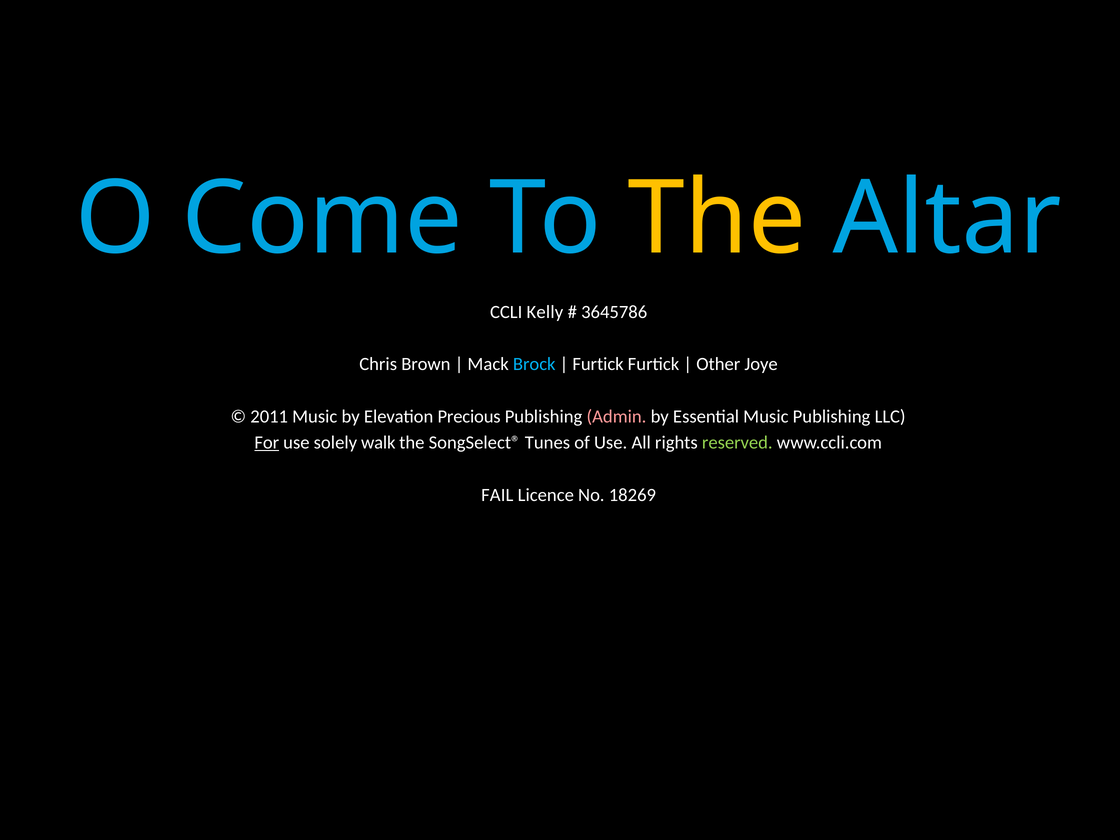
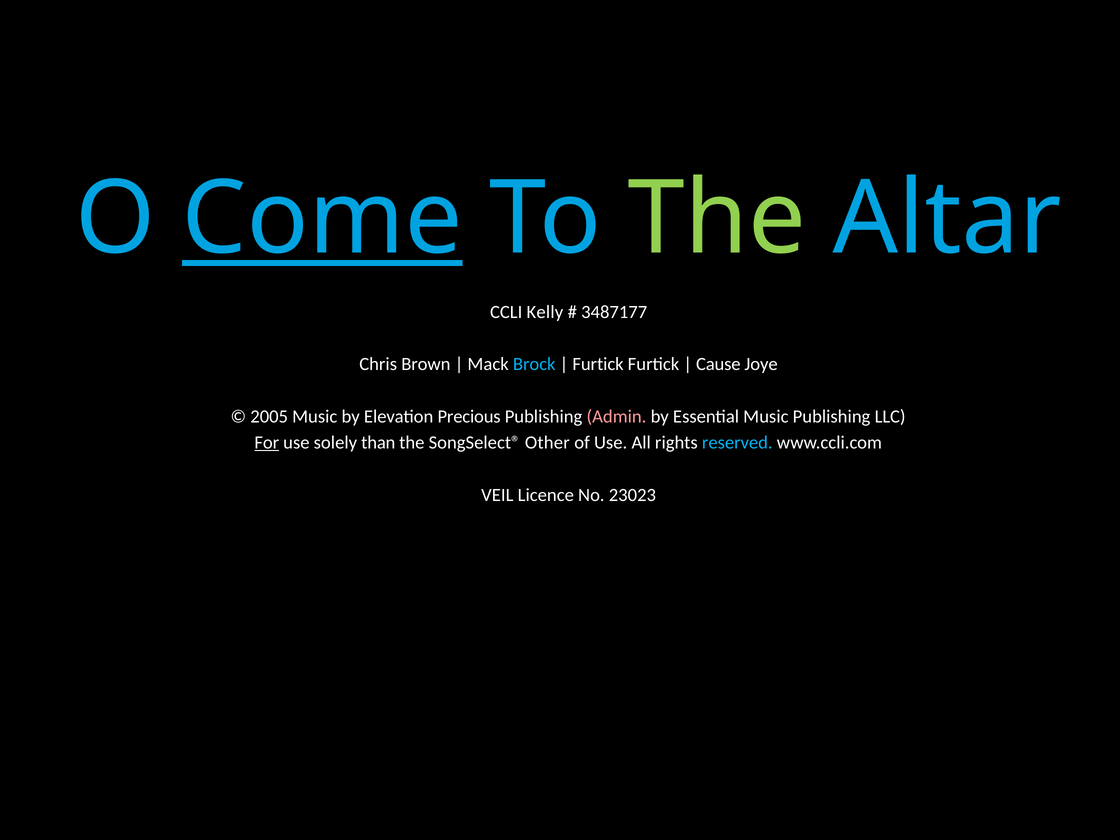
Come underline: none -> present (322, 219)
The colour: yellow -> light green (717, 219)
3645786: 3645786 -> 3487177 (614, 312)
Other: Other -> Cause (718, 364)
2011: 2011 -> 2005 (269, 416)
walk: walk -> than (378, 443)
Tunes: Tunes -> Other (547, 443)
reserved colour: light green -> light blue (737, 443)
FAIL: FAIL -> VEIL (497, 495)
18269: 18269 -> 23023 (632, 495)
